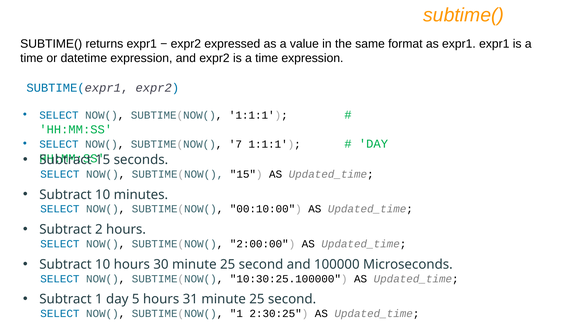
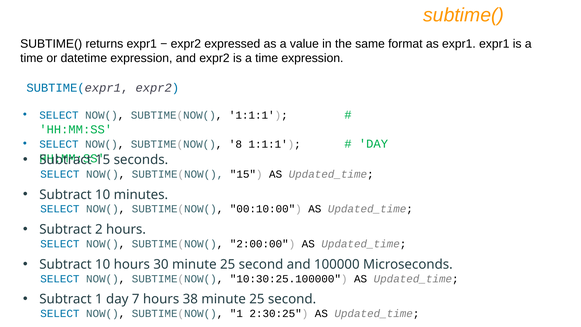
7: 7 -> 8 (235, 144)
5: 5 -> 7 (136, 299)
31: 31 -> 38 (190, 299)
